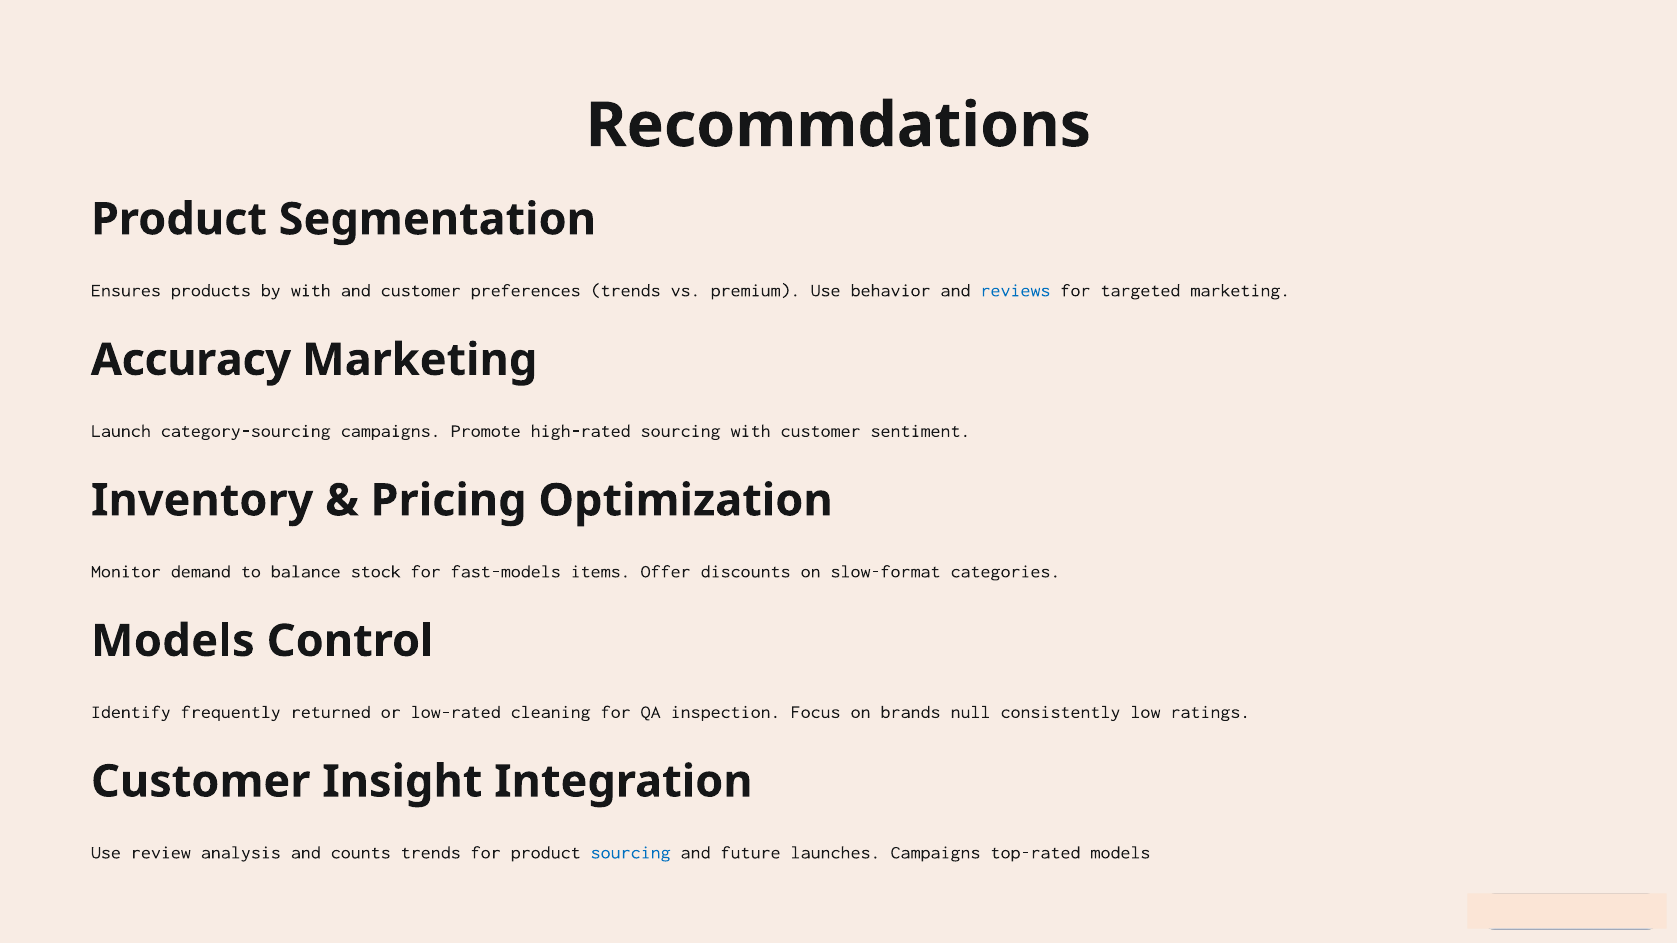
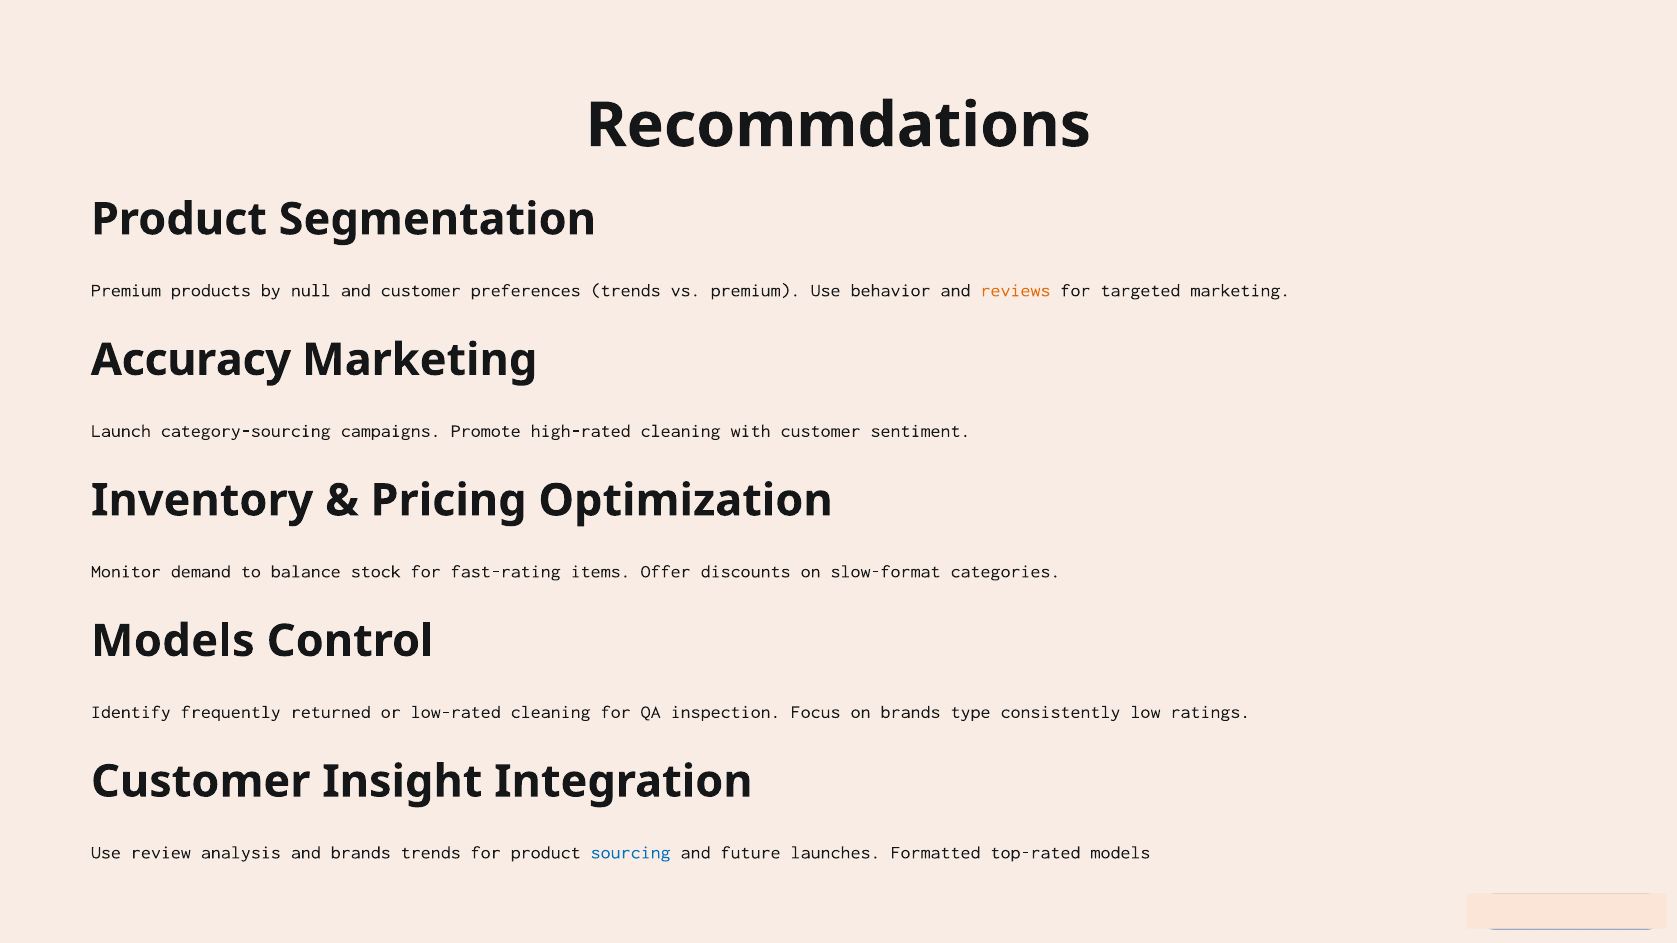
Ensures: Ensures -> Premium (126, 290)
by with: with -> null (311, 290)
reviews colour: blue -> orange (1015, 290)
high-rated sourcing: sourcing -> cleaning (681, 431)
fast-models: fast-models -> fast-rating (506, 572)
null: null -> type (971, 712)
and counts: counts -> brands (361, 853)
launches Campaigns: Campaigns -> Formatted (936, 853)
